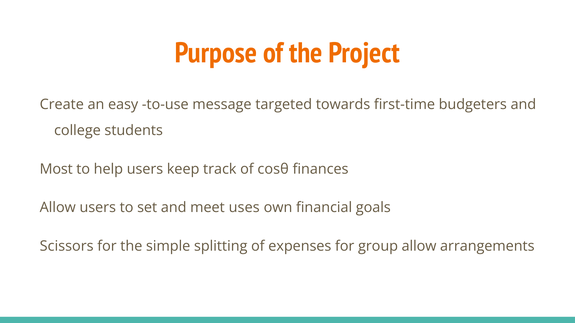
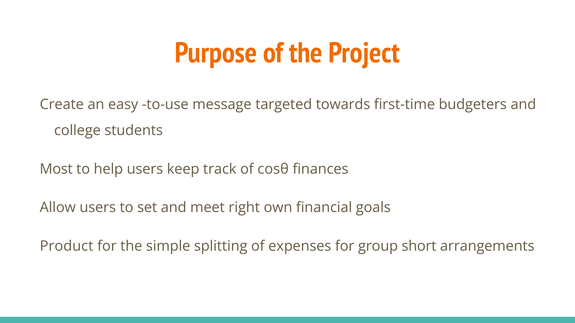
uses: uses -> right (244, 208)
Scissors: Scissors -> Product (67, 247)
group allow: allow -> short (419, 247)
